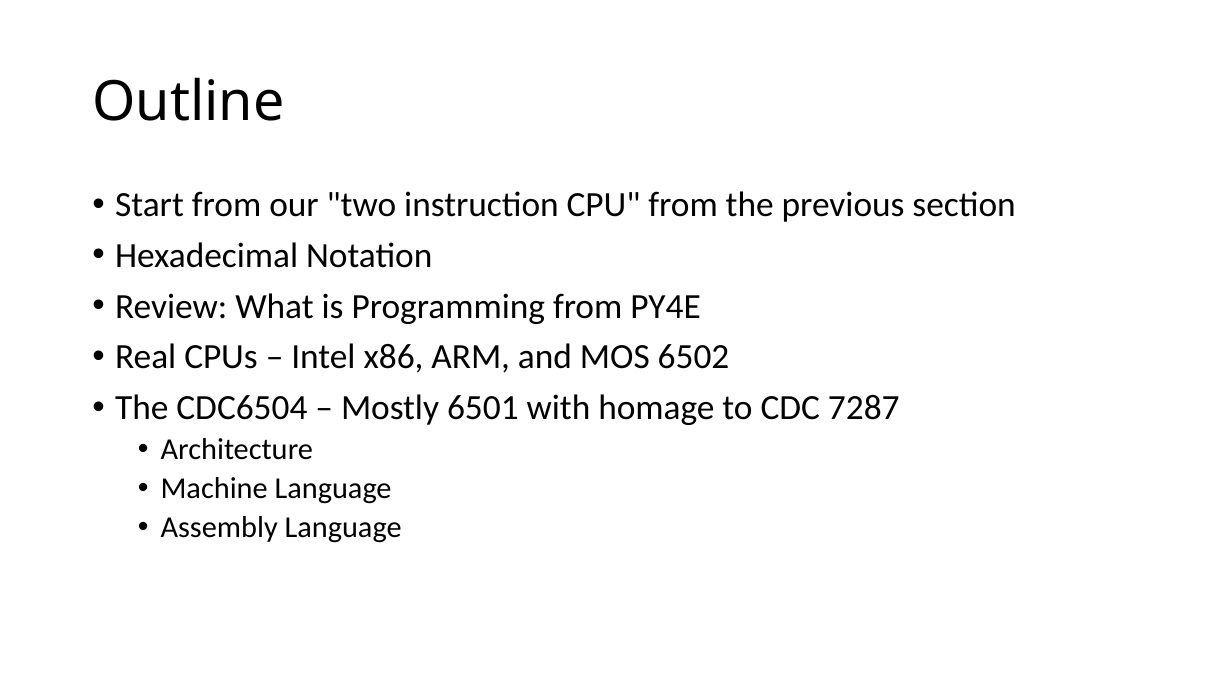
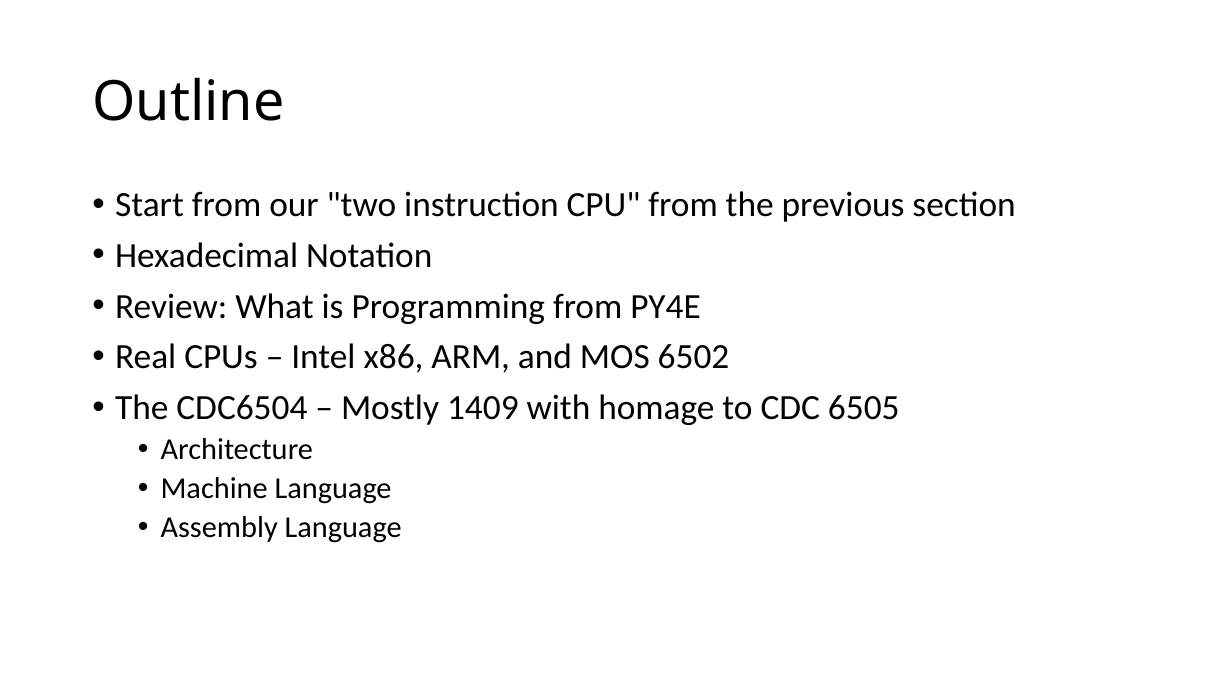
6501: 6501 -> 1409 (483, 408)
7287: 7287 -> 6505 (864, 408)
